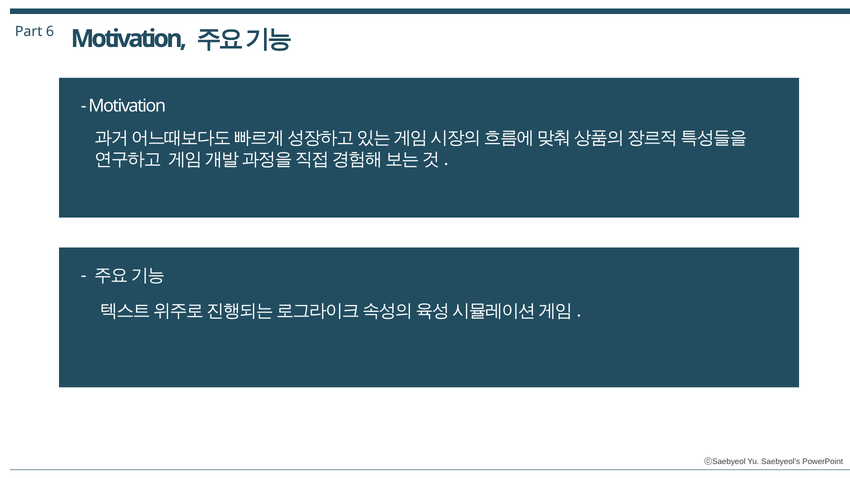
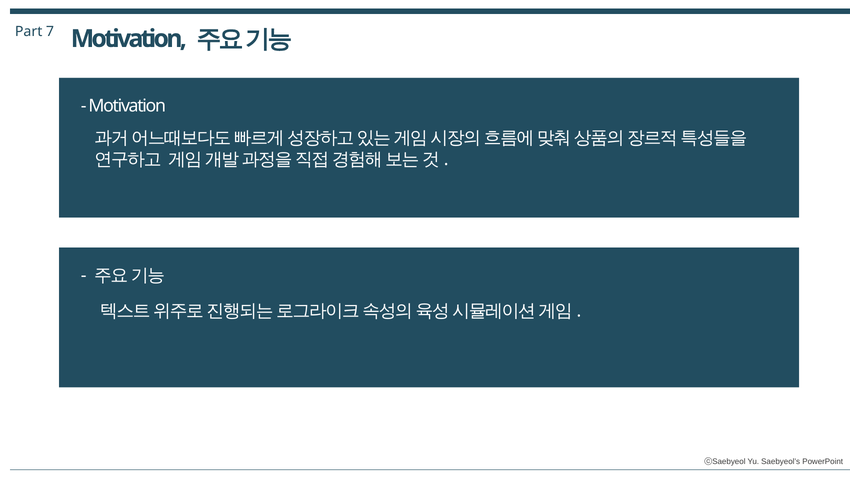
6: 6 -> 7 (50, 32)
